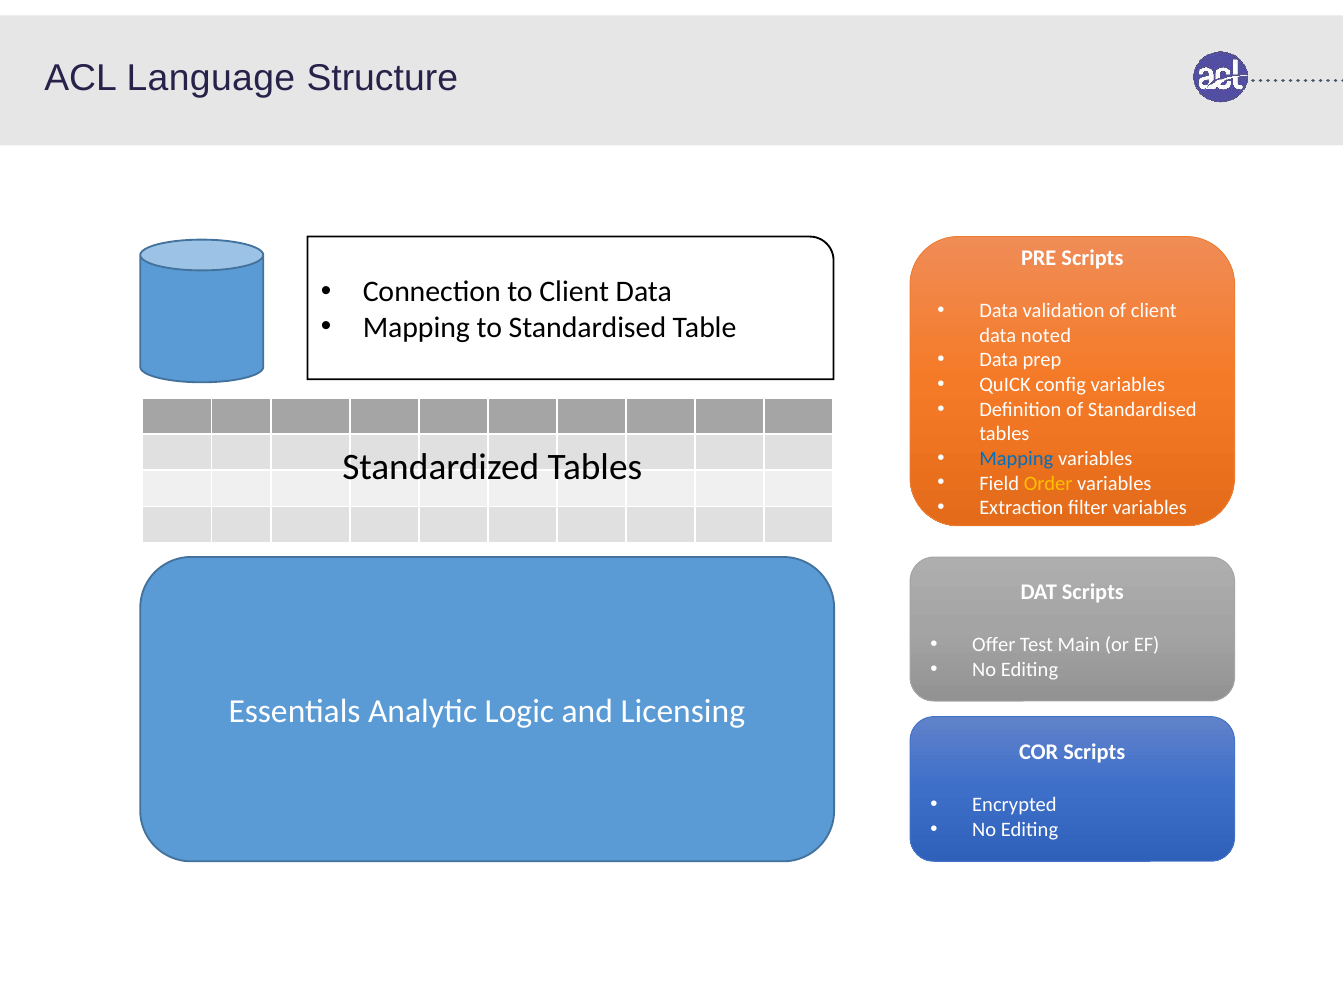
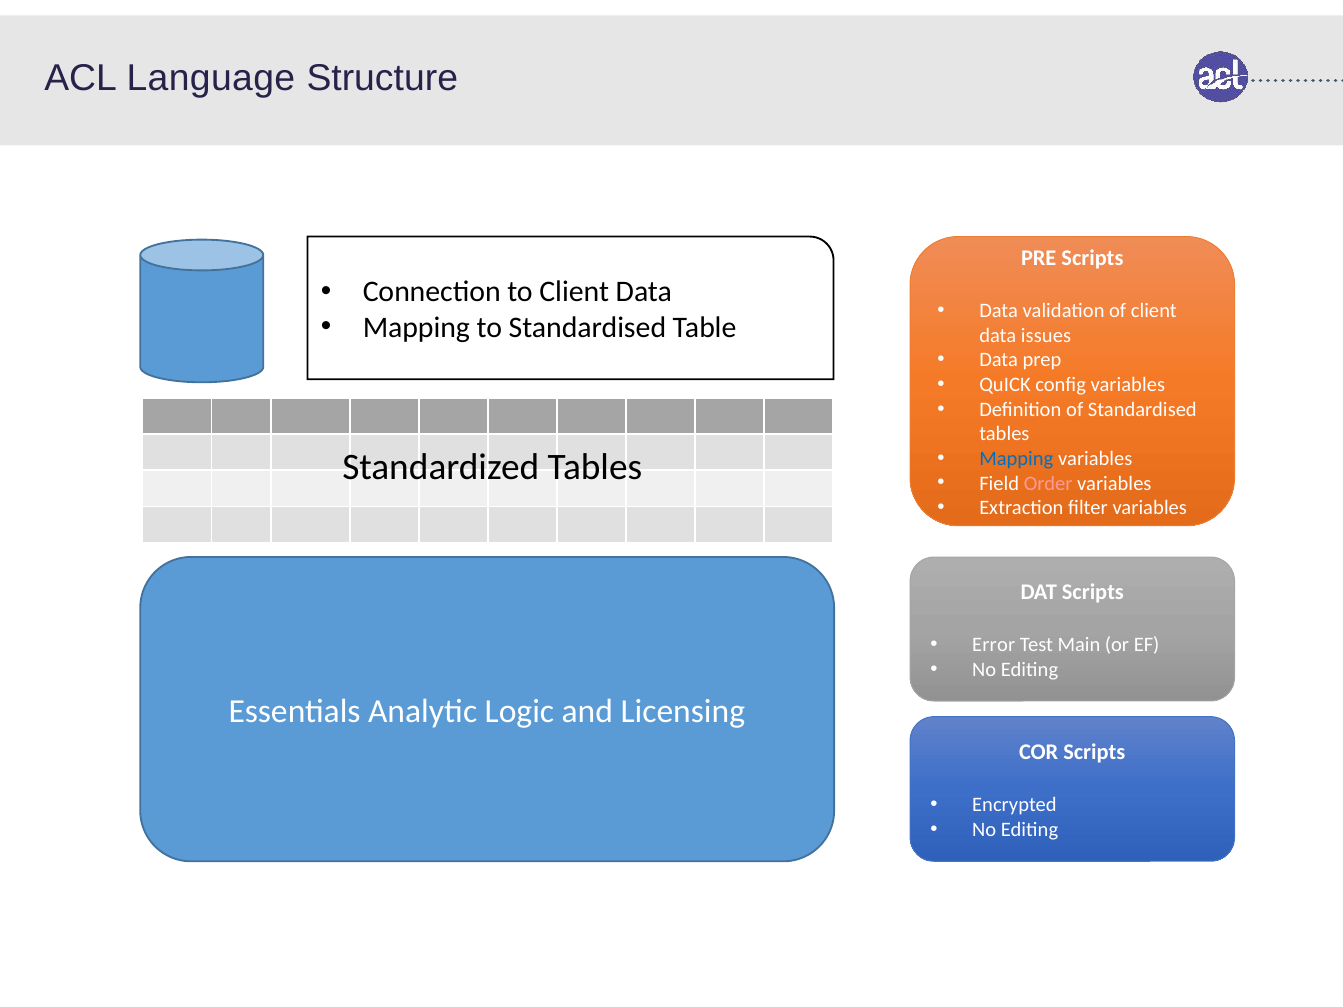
noted: noted -> issues (1046, 336)
Order colour: yellow -> pink (1048, 483)
Offer: Offer -> Error (994, 645)
